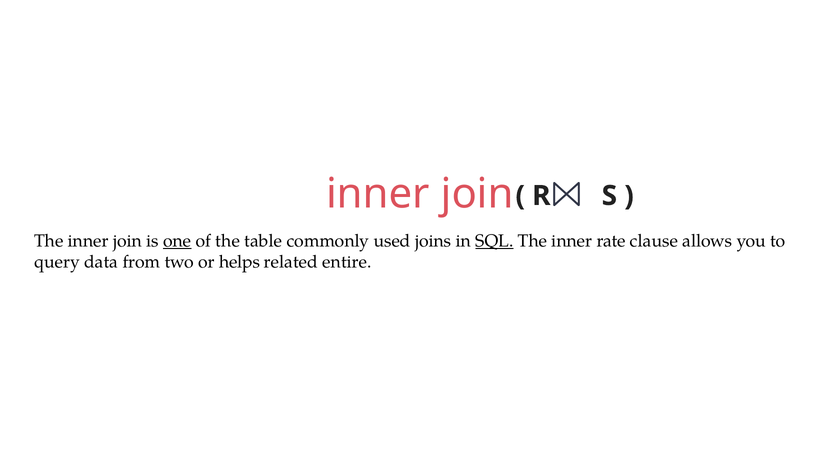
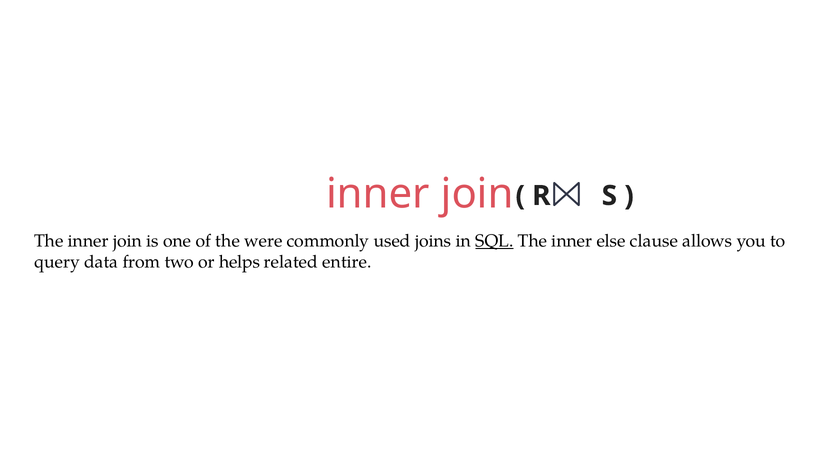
one underline: present -> none (177, 241)
table: table -> were (263, 241)
rate: rate -> else (611, 241)
